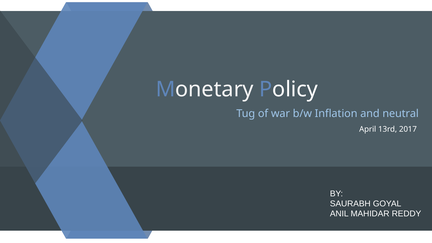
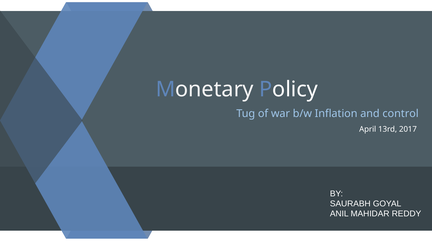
neutral: neutral -> control (401, 114)
